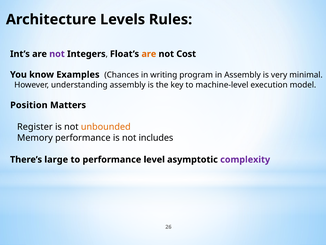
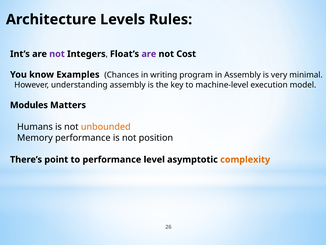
are colour: orange -> purple (149, 54)
Position: Position -> Modules (29, 105)
Register: Register -> Humans (35, 127)
includes: includes -> position (156, 138)
large: large -> point (56, 159)
complexity colour: purple -> orange (245, 159)
